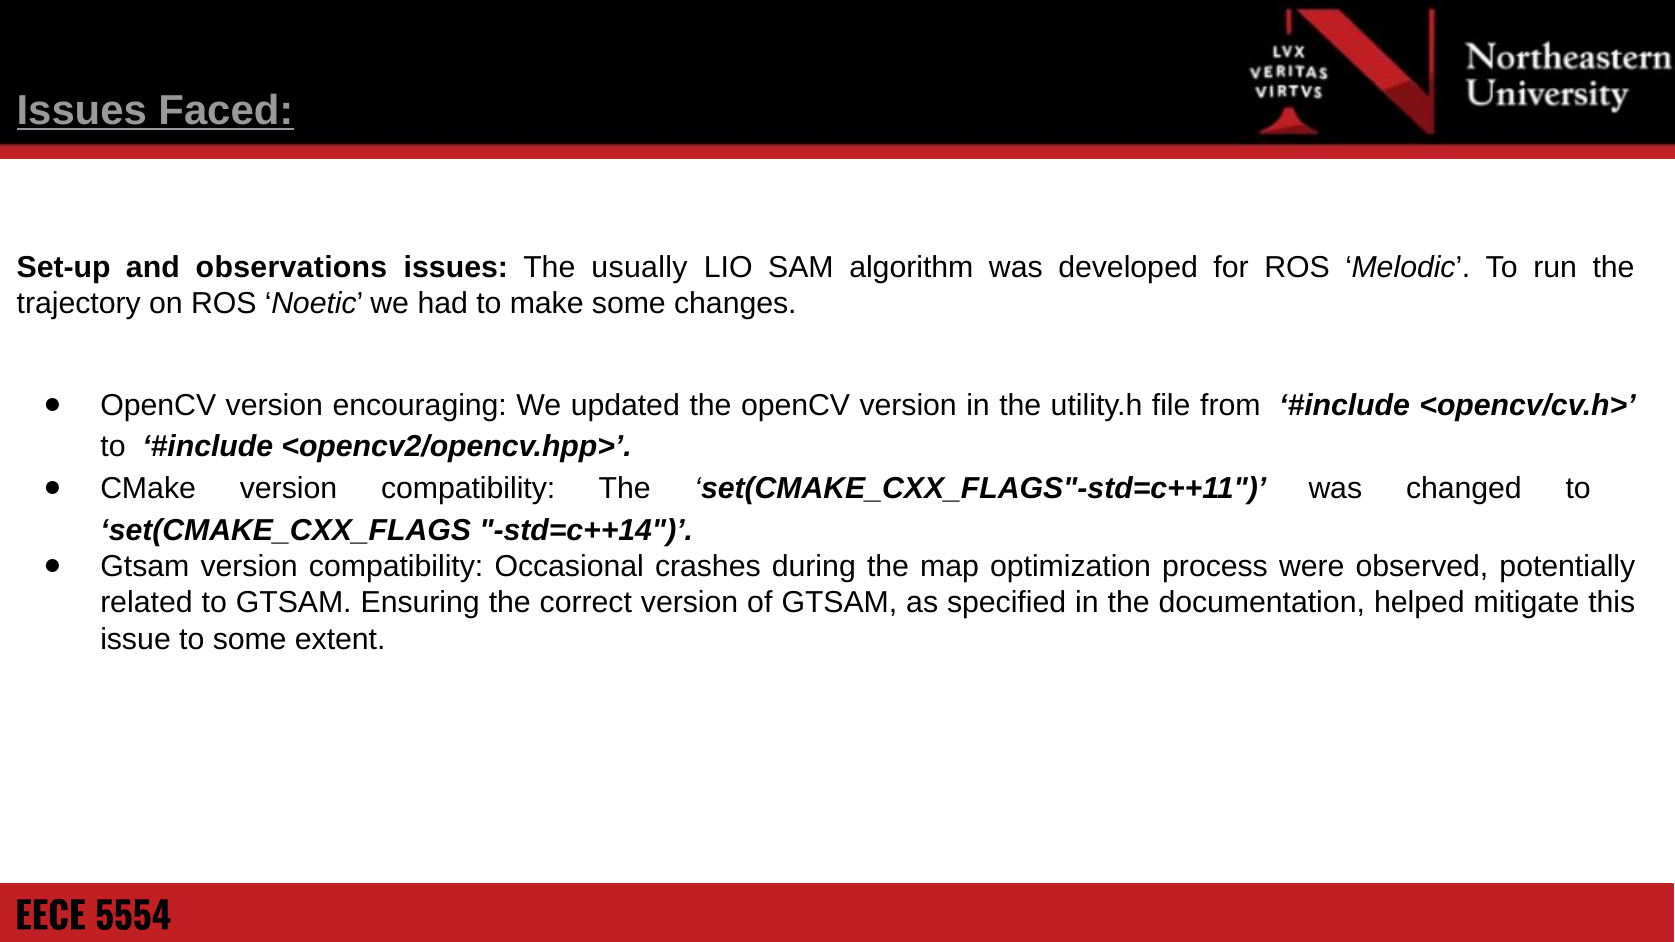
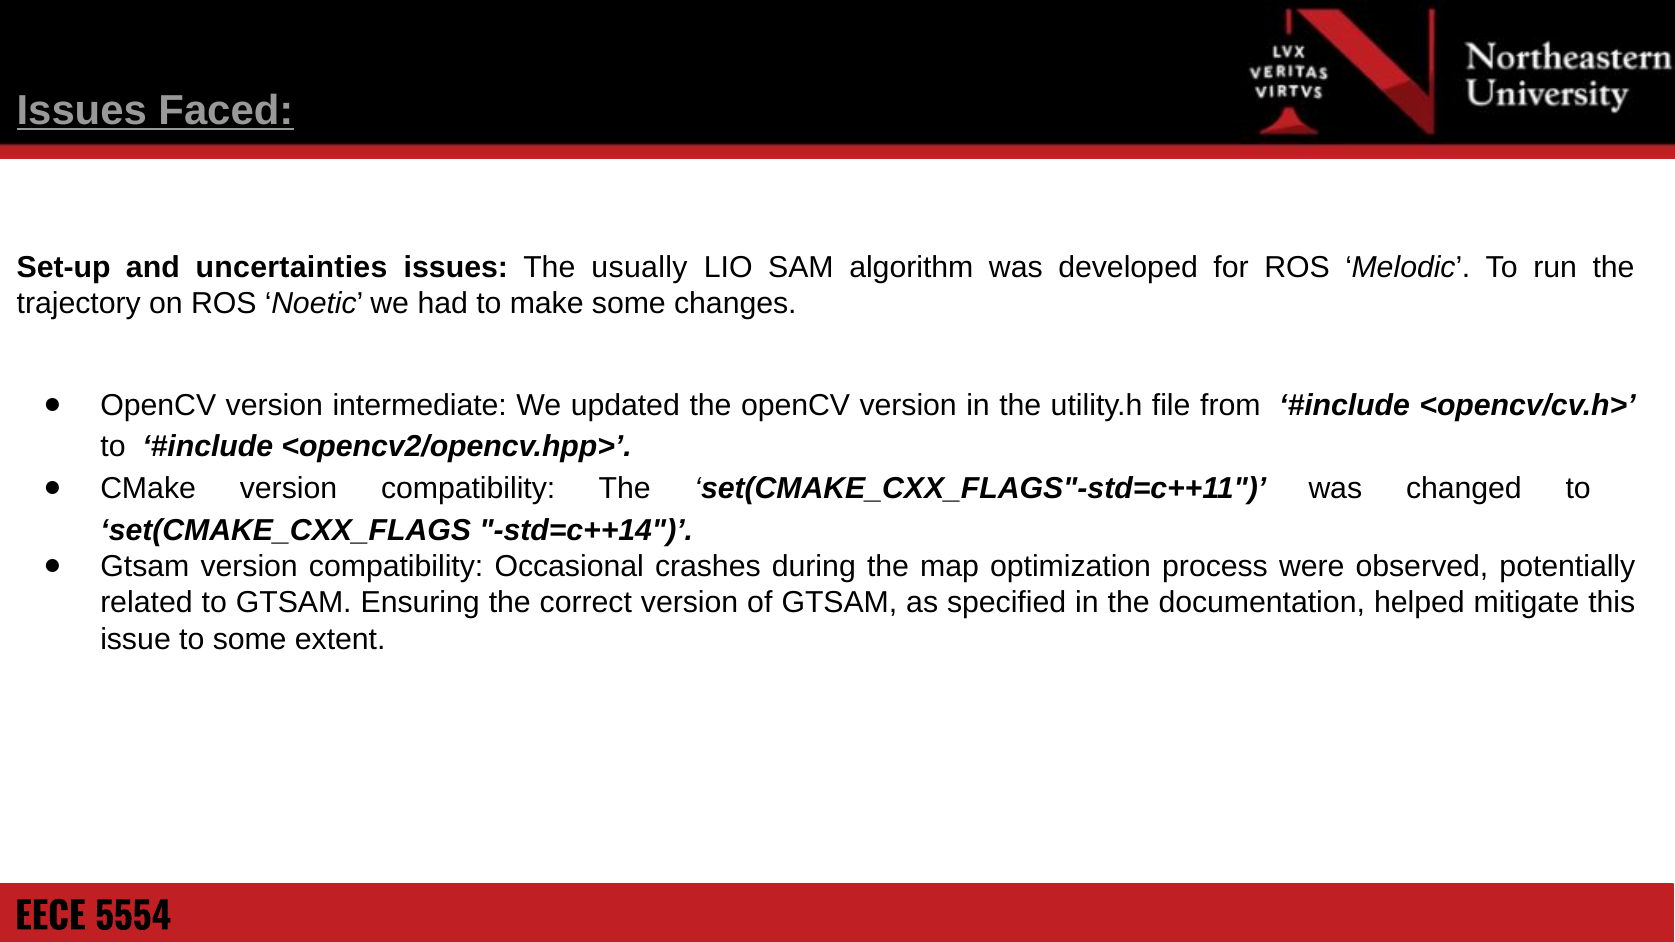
observations: observations -> uncertainties (292, 268)
encouraging: encouraging -> intermediate (420, 405)
